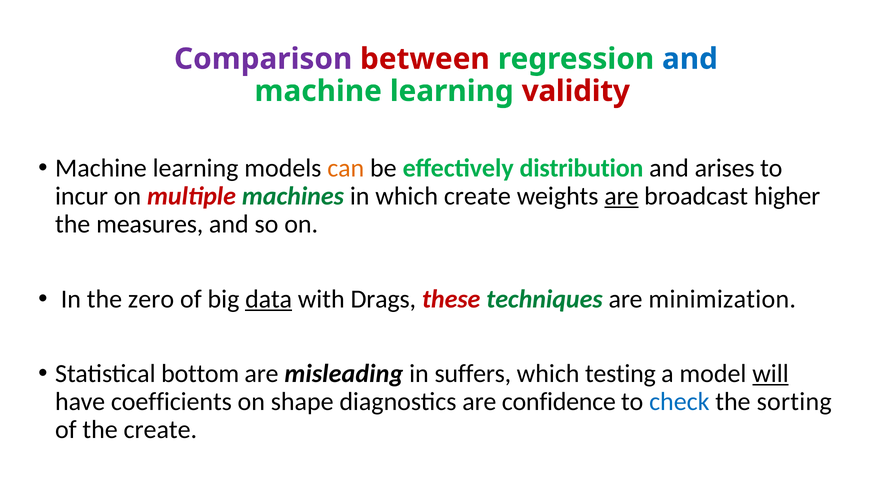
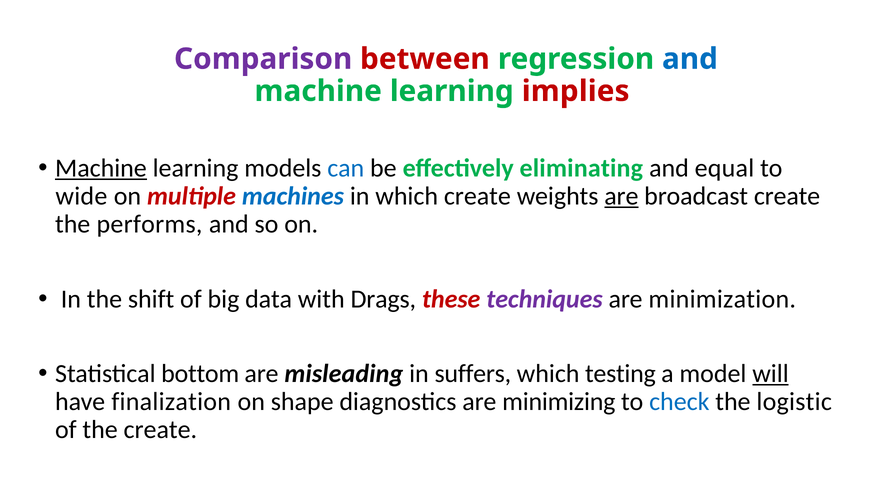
validity: validity -> implies (576, 91)
Machine underline: none -> present (101, 168)
can colour: orange -> blue (346, 168)
distribution: distribution -> eliminating (581, 168)
arises: arises -> equal (724, 168)
incur: incur -> wide (81, 196)
machines colour: green -> blue (293, 196)
broadcast higher: higher -> create (787, 196)
measures: measures -> performs (150, 224)
zero: zero -> shift (151, 299)
data underline: present -> none (269, 299)
techniques colour: green -> purple (544, 299)
coefficients: coefficients -> finalization (171, 402)
confidence: confidence -> minimizing (559, 402)
sorting: sorting -> logistic (794, 402)
